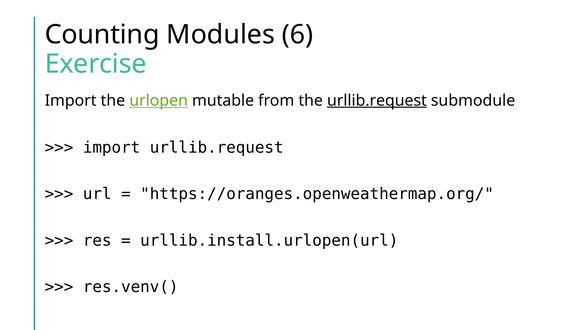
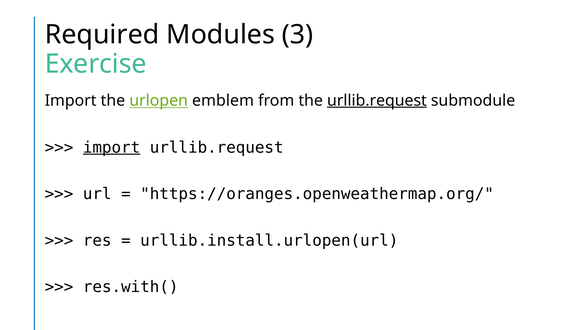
Counting: Counting -> Required (102, 35)
6: 6 -> 3 (298, 35)
mutable: mutable -> emblem (223, 100)
import underline: none -> present (112, 147)
res.venv(: res.venv( -> res.with( (131, 287)
